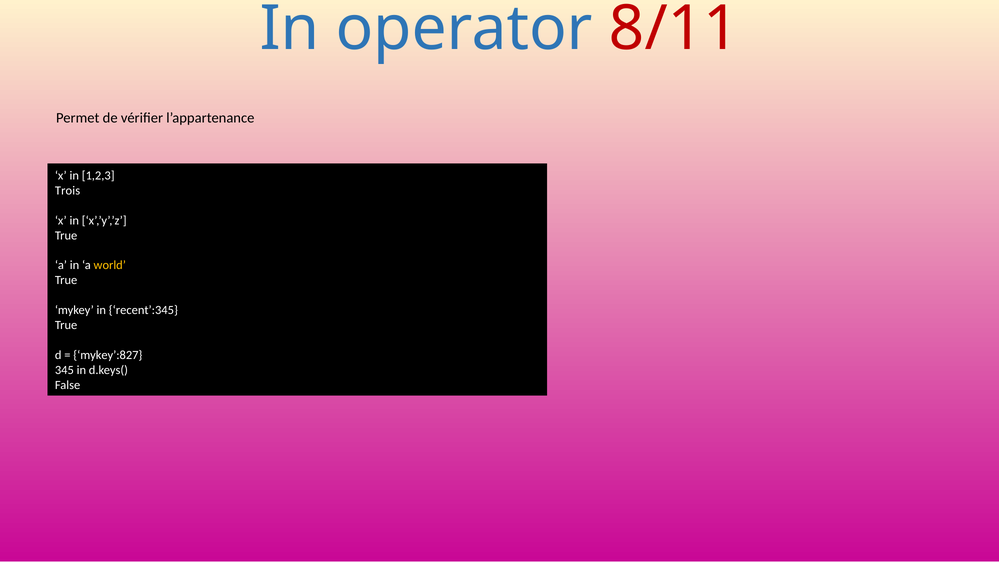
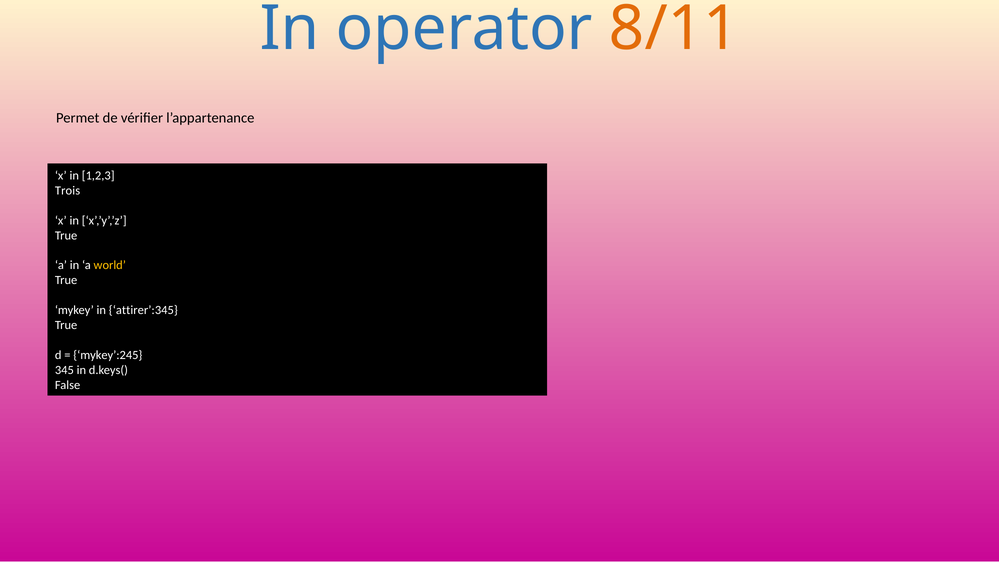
8/11 colour: red -> orange (674, 29)
recent’:345: recent’:345 -> attirer’:345 (143, 310)
mykey’:827: mykey’:827 -> mykey’:245 (108, 355)
